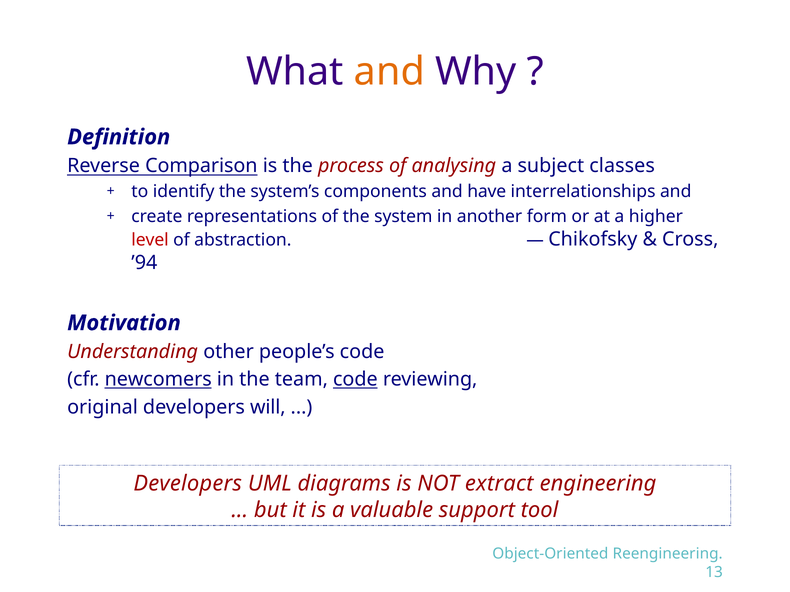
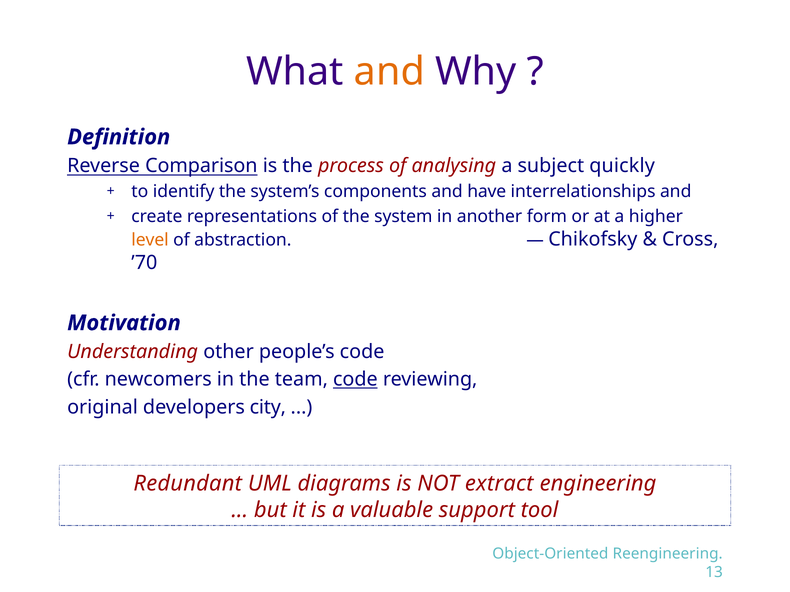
classes: classes -> quickly (622, 166)
level colour: red -> orange (150, 240)
’94: ’94 -> ’70 (144, 263)
newcomers underline: present -> none (158, 380)
will: will -> city (268, 407)
Developers: Developers -> Redundant (188, 484)
